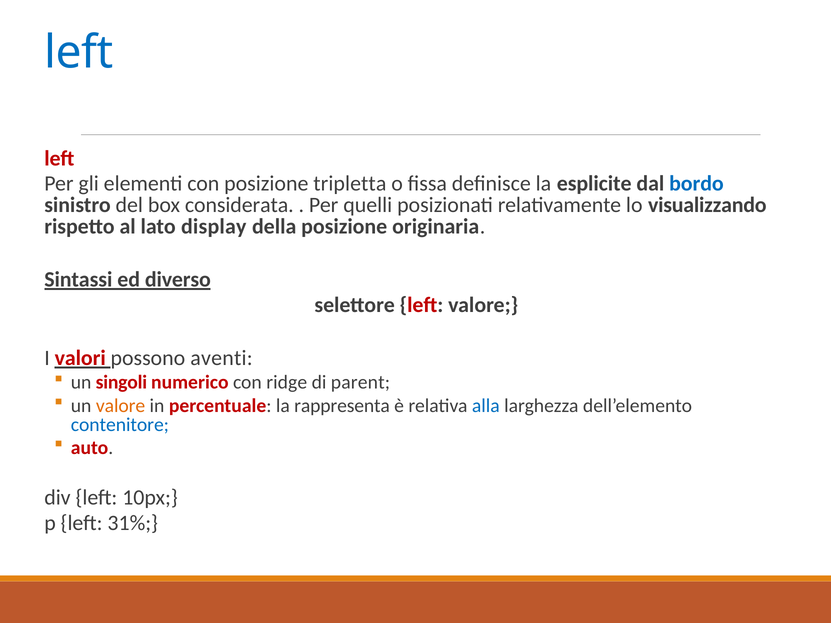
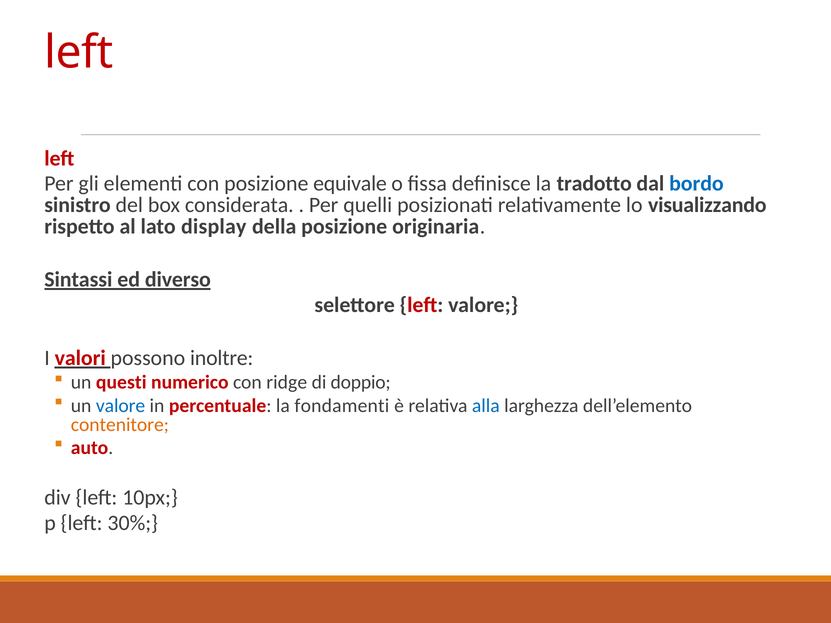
left colour: blue -> red (79, 53)
tripletta: tripletta -> equivale (350, 184)
esplicite: esplicite -> tradotto (594, 184)
aventi: aventi -> inoltre (222, 358)
singoli: singoli -> questi (121, 383)
parent: parent -> doppio (361, 383)
valore colour: orange -> blue (121, 406)
rappresenta: rappresenta -> fondamenti (342, 406)
contenitore colour: blue -> orange (120, 425)
31%: 31% -> 30% (133, 523)
